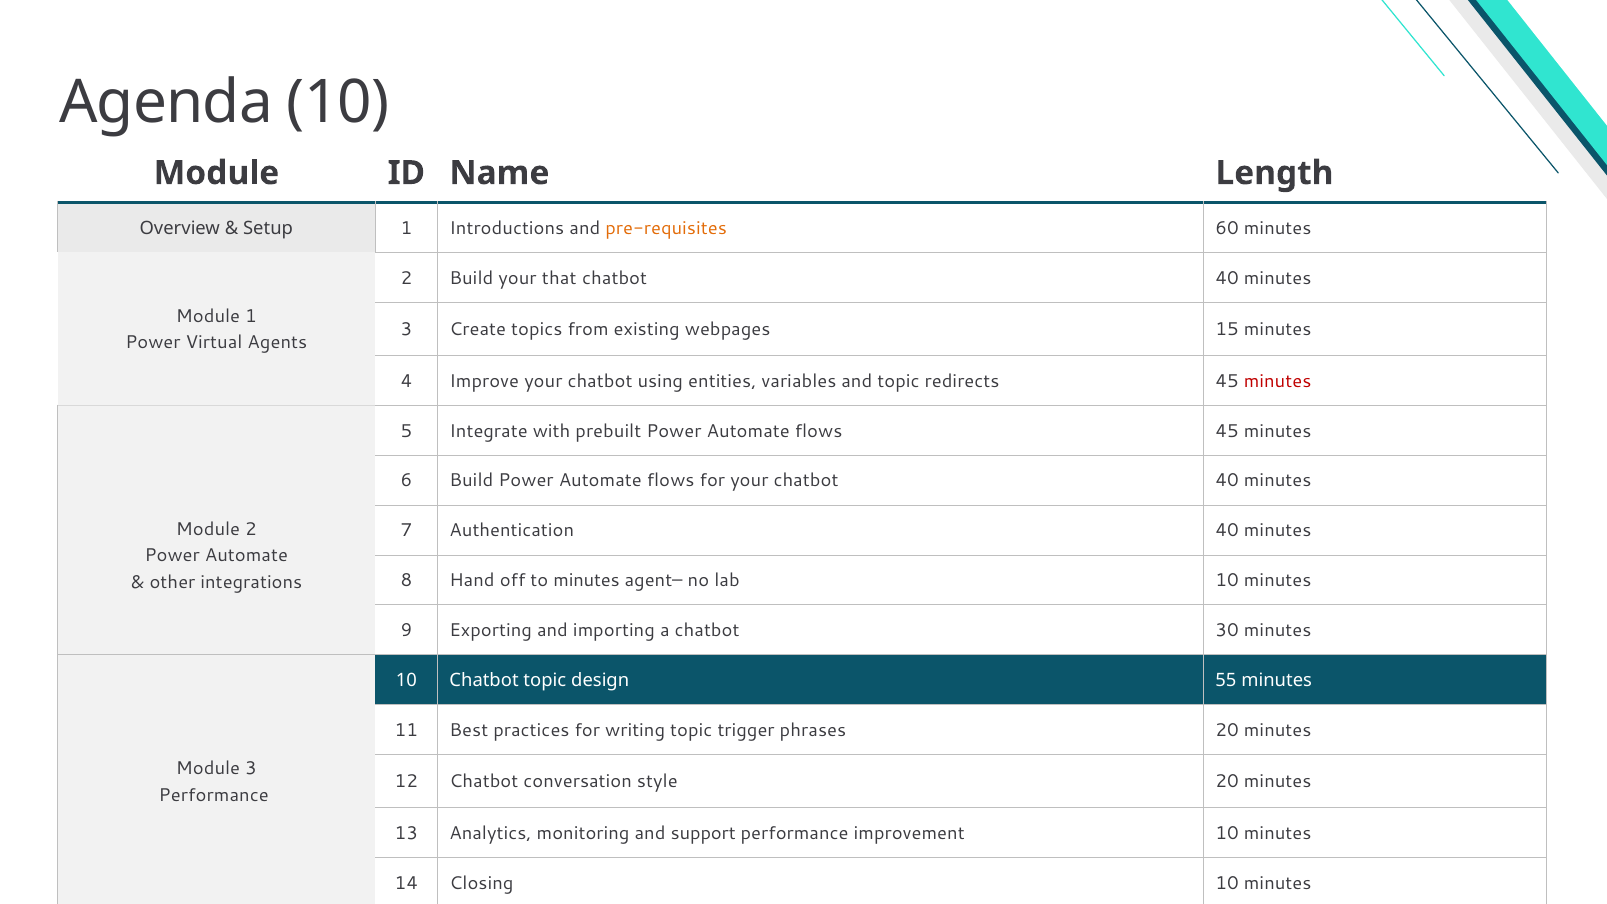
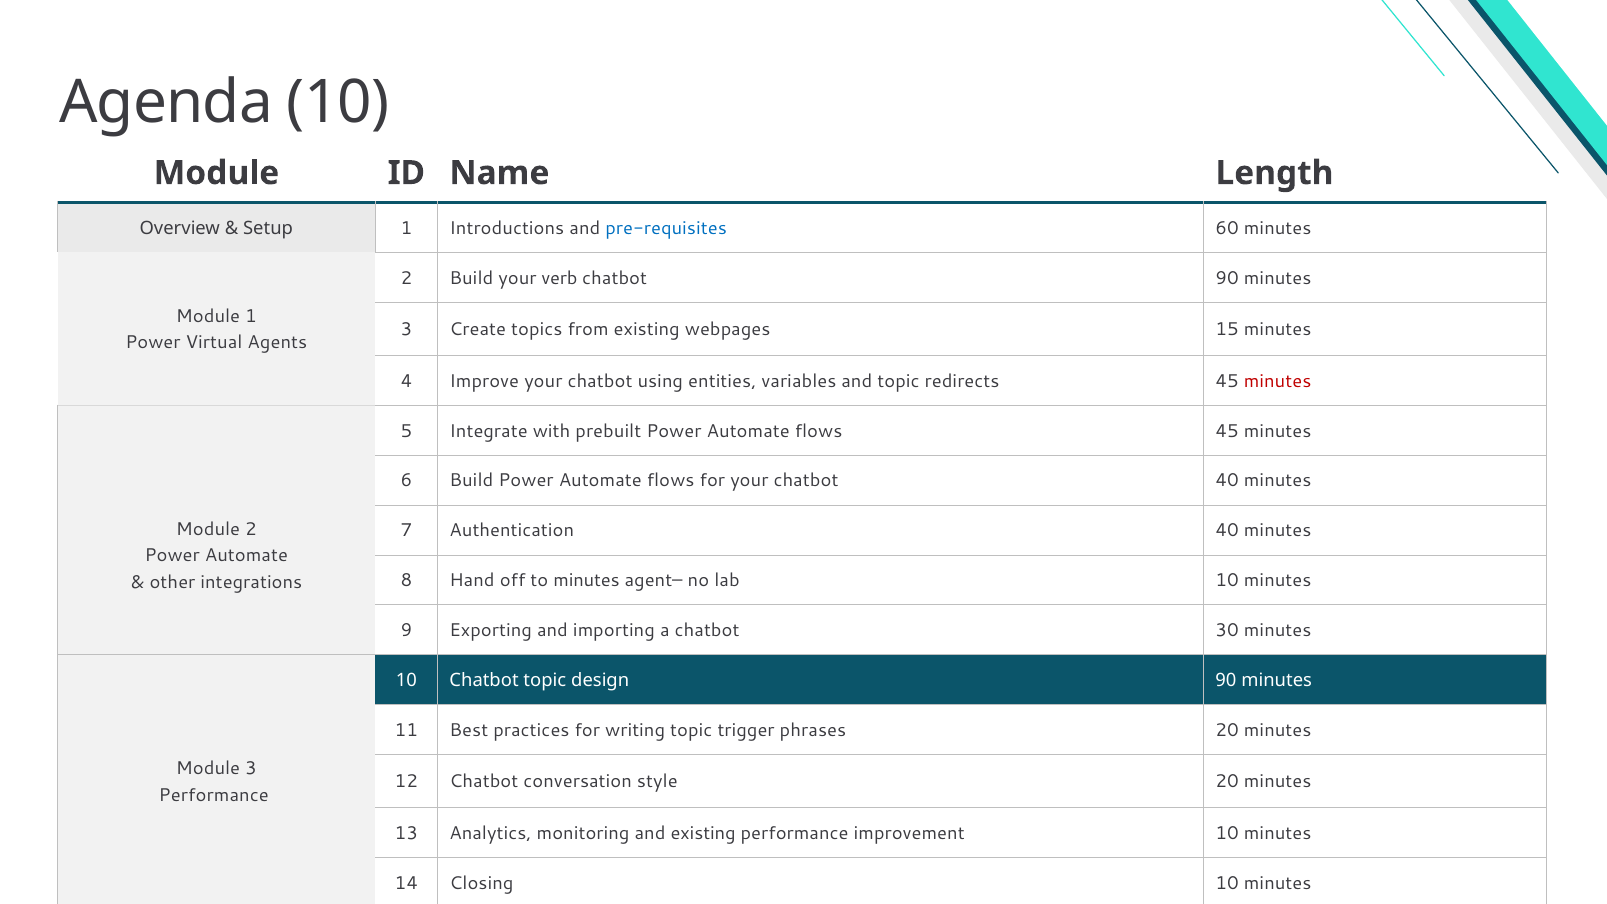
pre-requisites colour: orange -> blue (666, 228)
that: that -> verb (560, 278)
40: 40 -> 90 (1227, 278)
design 55: 55 -> 90 (1226, 681)
and support: support -> existing (703, 833)
